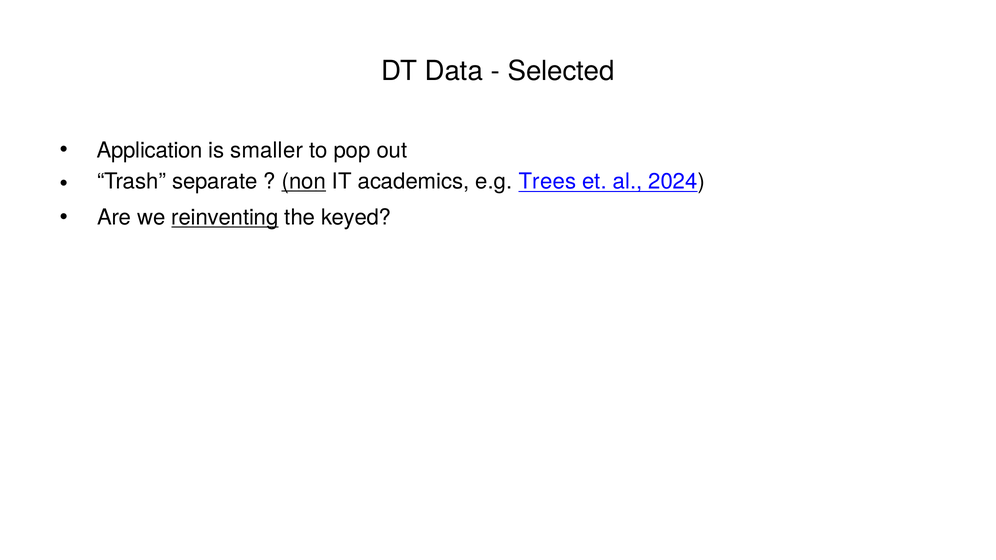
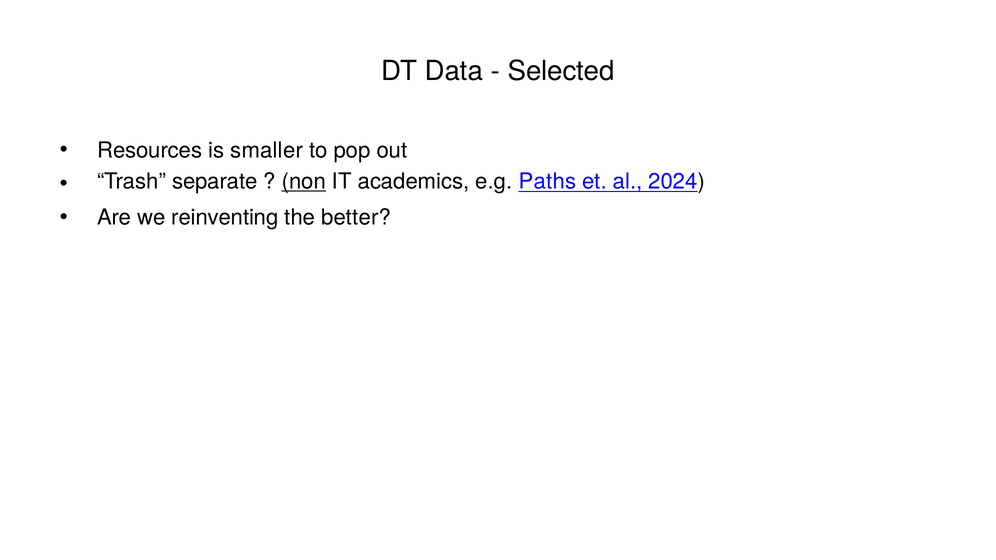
Application: Application -> Resources (150, 151)
Trees: Trees -> Paths (547, 182)
reinventing underline: present -> none (225, 218)
keyed: keyed -> better (356, 218)
